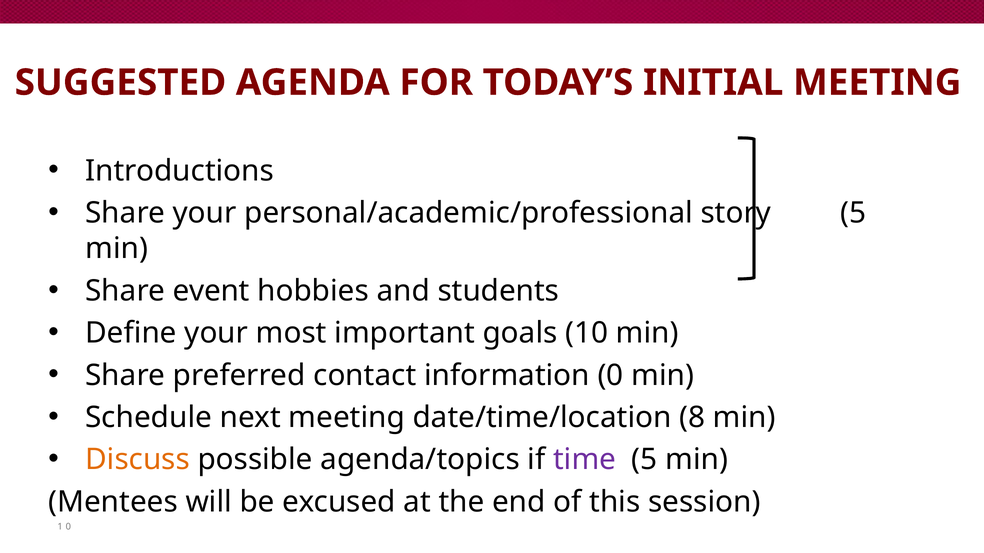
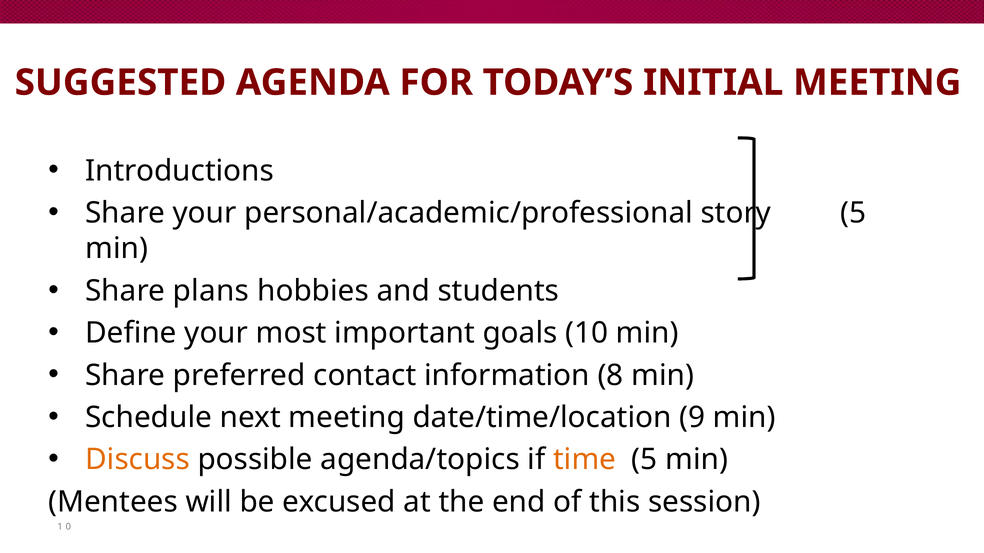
event: event -> plans (211, 291)
information 0: 0 -> 8 (611, 376)
8: 8 -> 9 (692, 418)
time colour: purple -> orange (585, 460)
